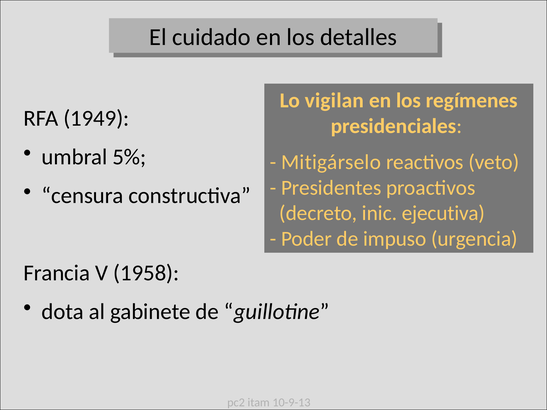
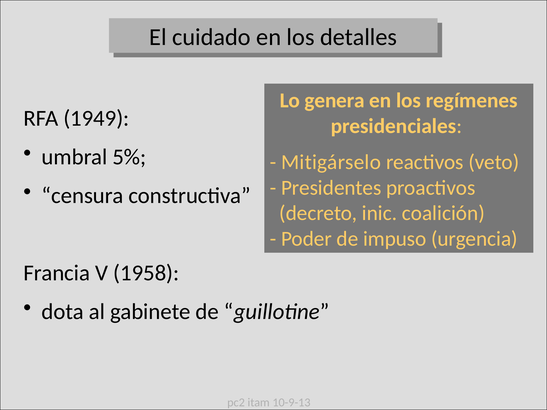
vigilan: vigilan -> genera (335, 101)
ejecutiva: ejecutiva -> coalición (443, 213)
